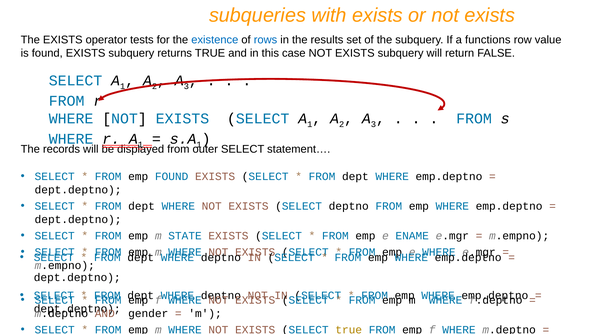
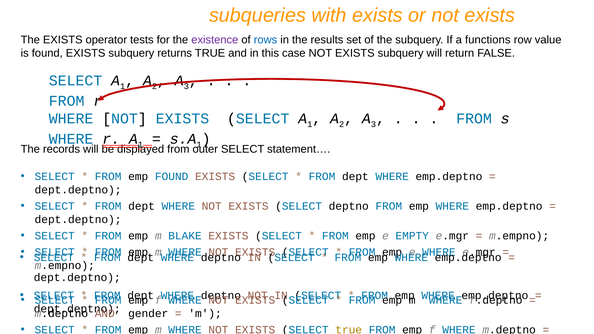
existence colour: blue -> purple (215, 40)
STATE: STATE -> BLAKE (185, 236)
ENAME: ENAME -> EMPTY (412, 236)
